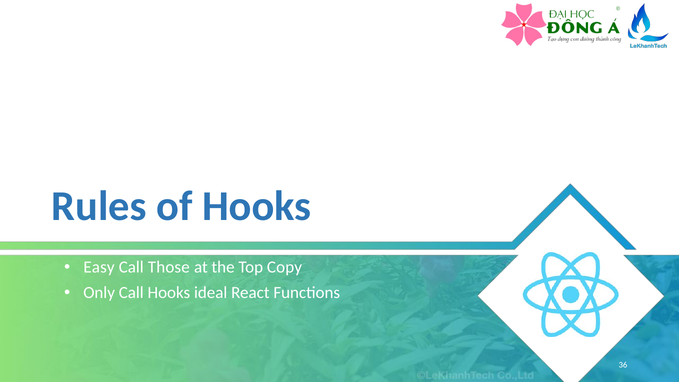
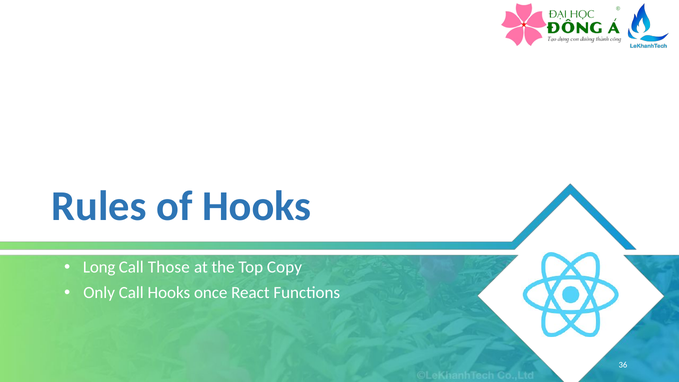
Easy: Easy -> Long (99, 267)
ideal: ideal -> once (211, 293)
